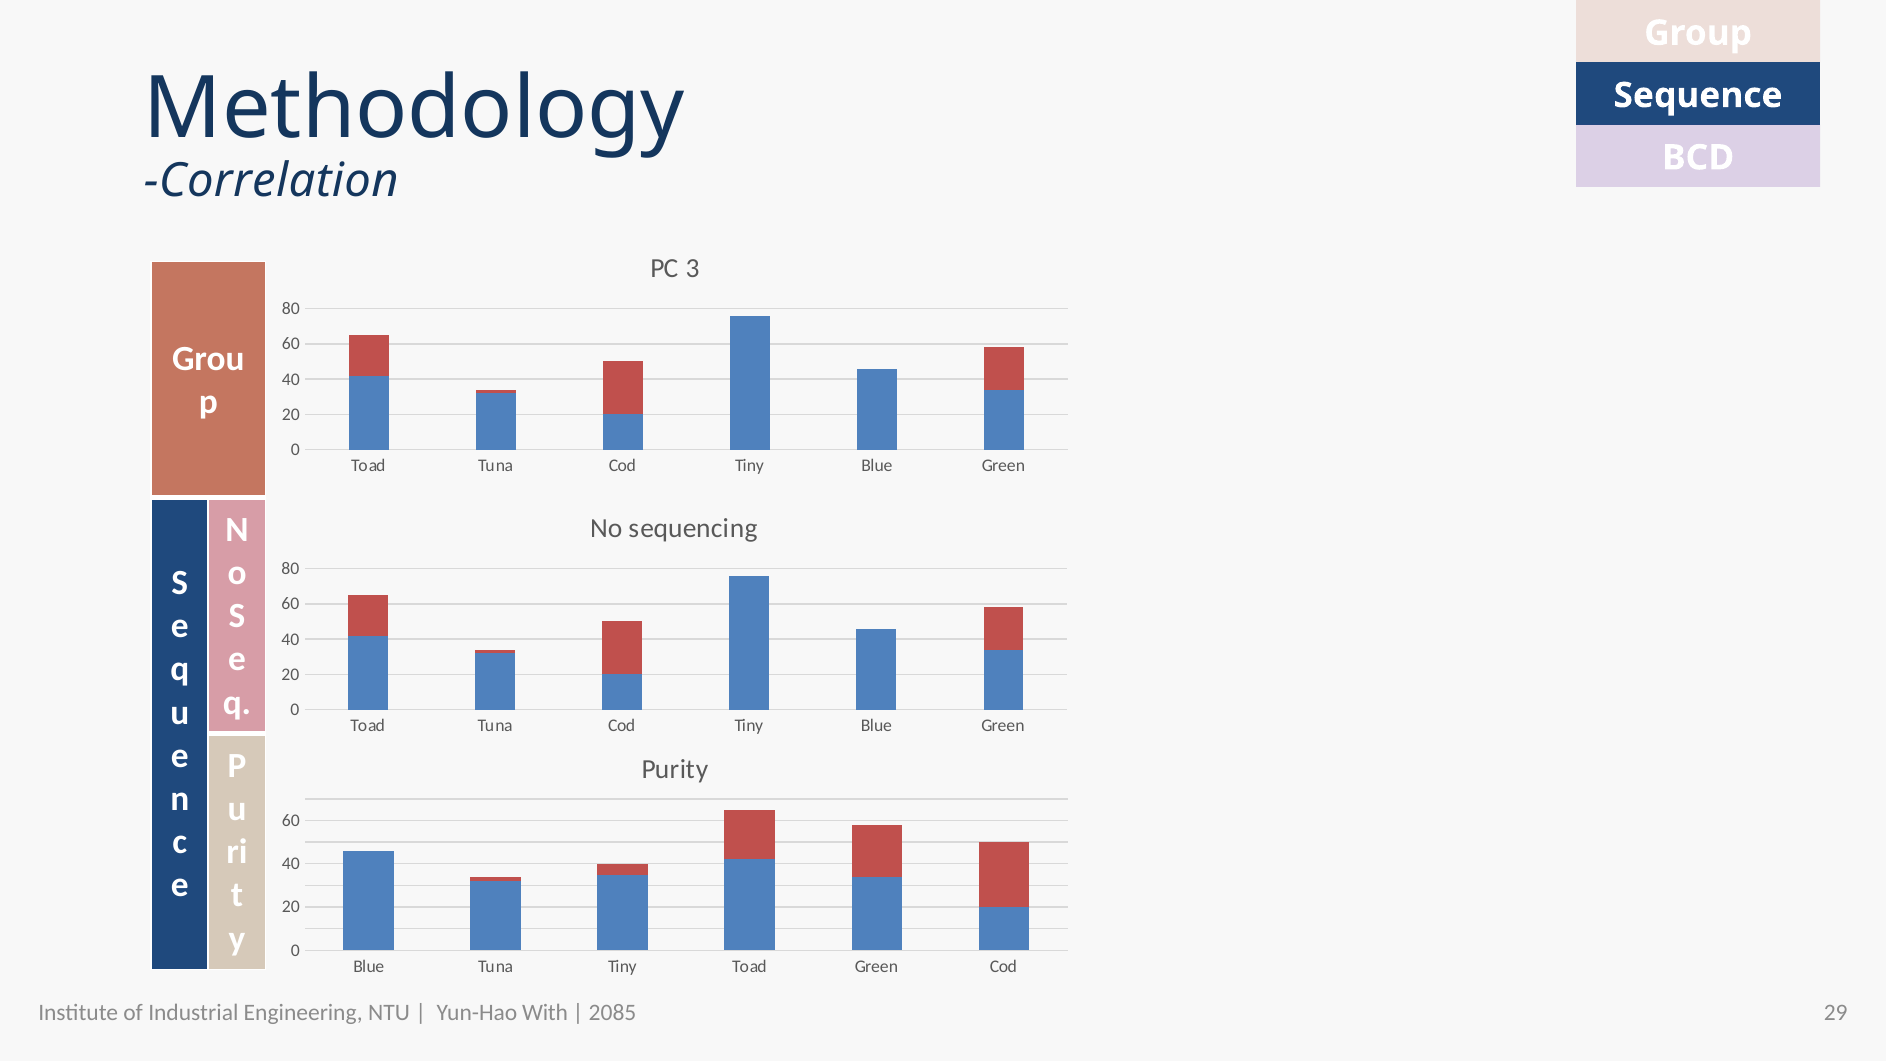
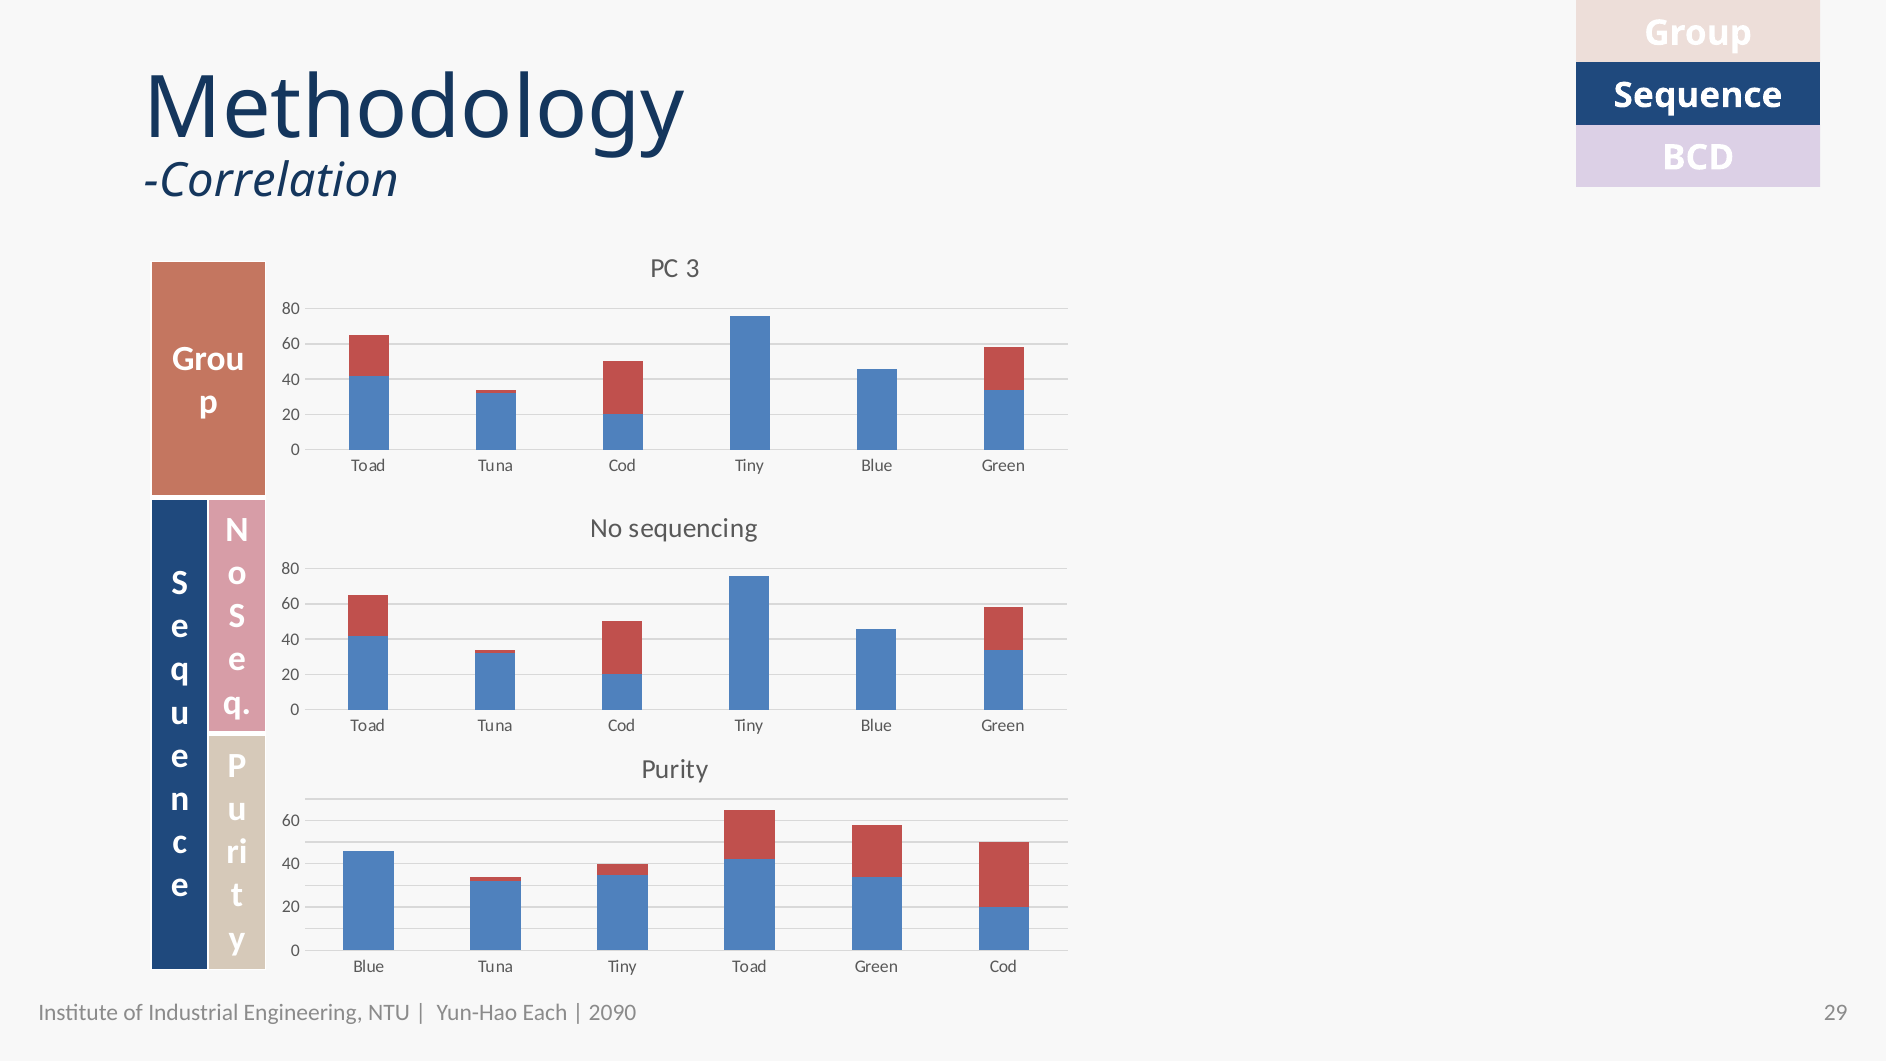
With: With -> Each (545, 1013)
2085: 2085 -> 2090 (613, 1013)
